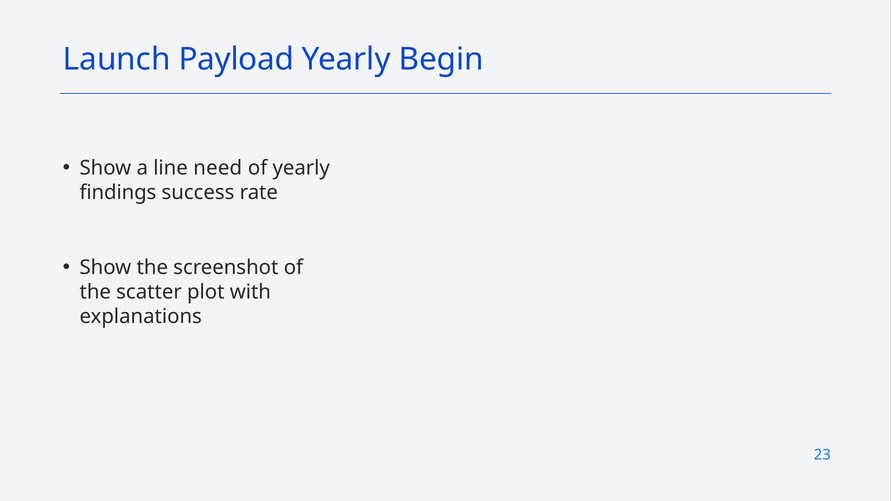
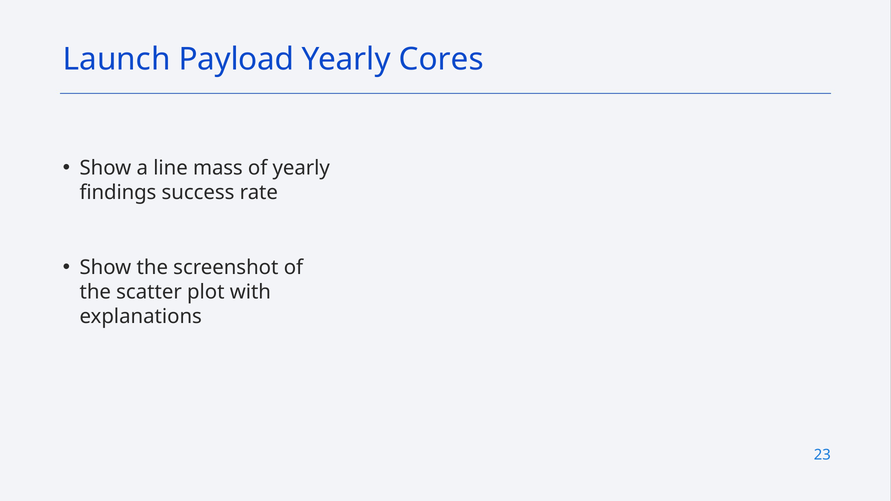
Begin: Begin -> Cores (441, 59)
need: need -> mass (218, 168)
